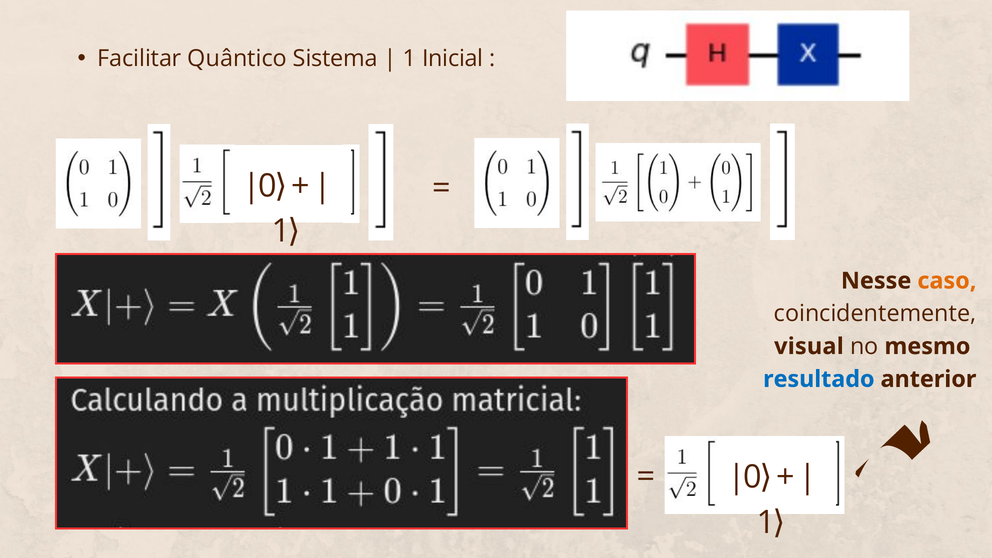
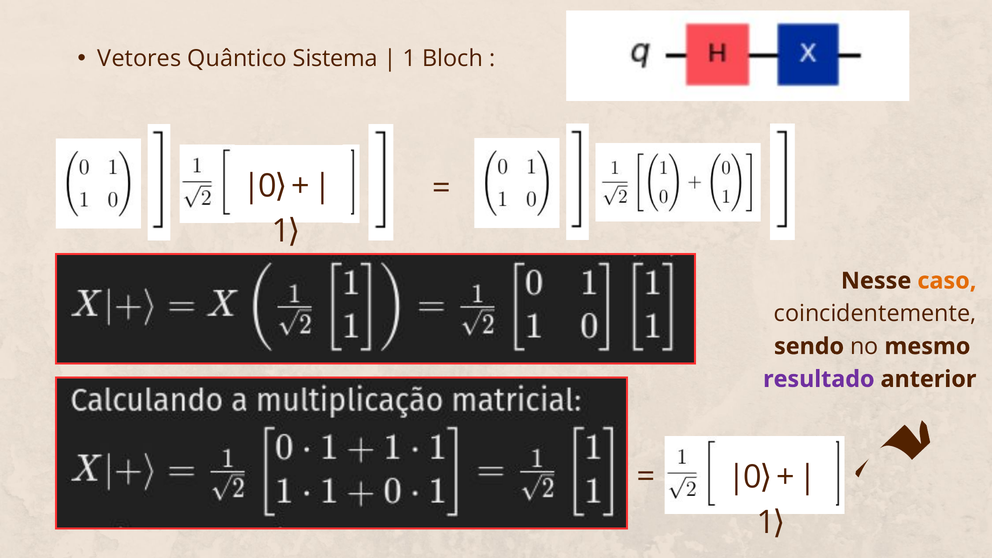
Facilitar: Facilitar -> Vetores (139, 59)
Inicial: Inicial -> Bloch (453, 59)
visual: visual -> sendo (809, 346)
resultado colour: blue -> purple (819, 379)
